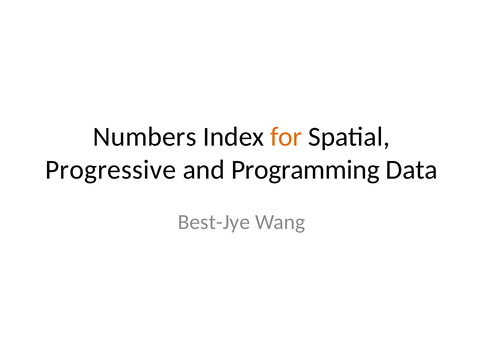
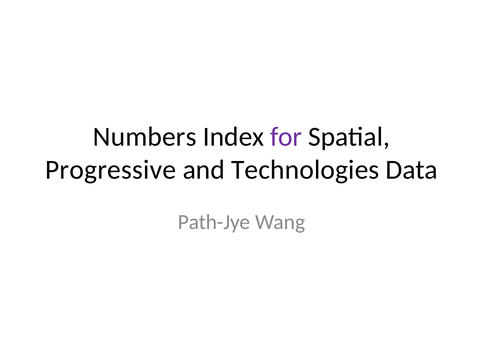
for colour: orange -> purple (286, 137)
Programming: Programming -> Technologies (305, 170)
Best-Jye: Best-Jye -> Path-Jye (214, 222)
